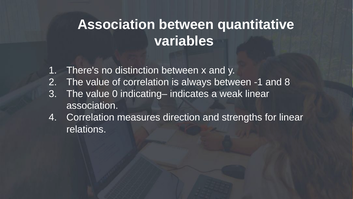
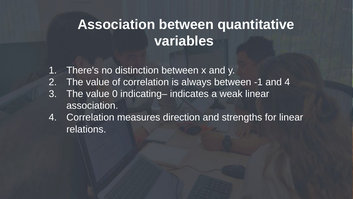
and 8: 8 -> 4 (287, 82)
